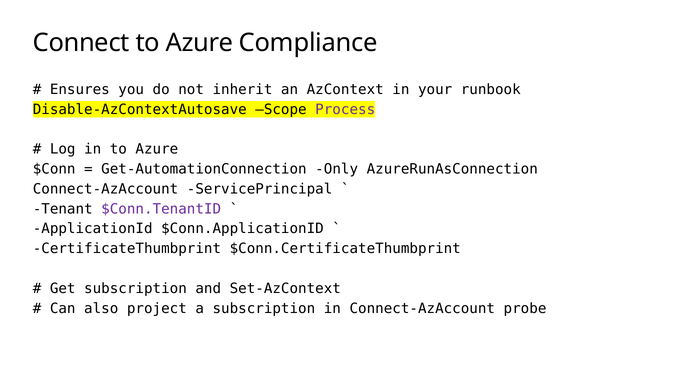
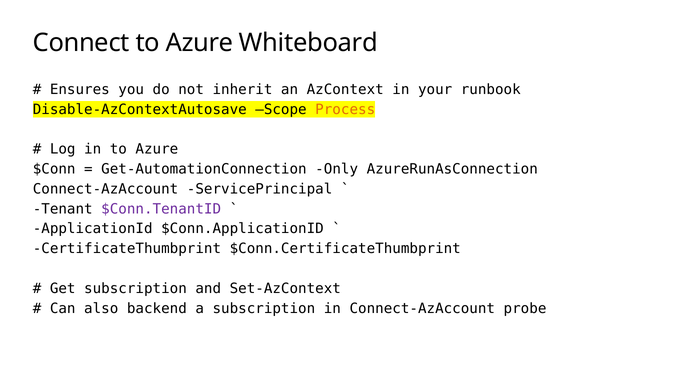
Compliance: Compliance -> Whiteboard (308, 43)
Process colour: purple -> orange (345, 110)
project: project -> backend (157, 308)
